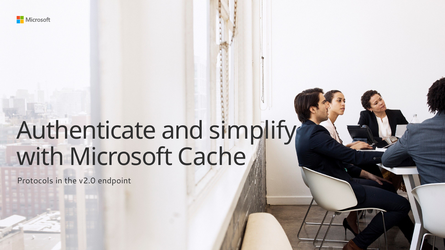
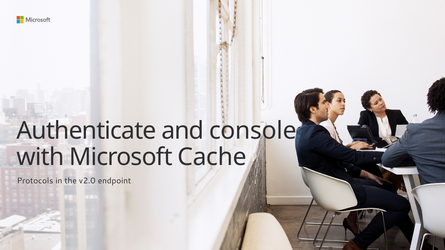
simplify: simplify -> console (253, 131)
